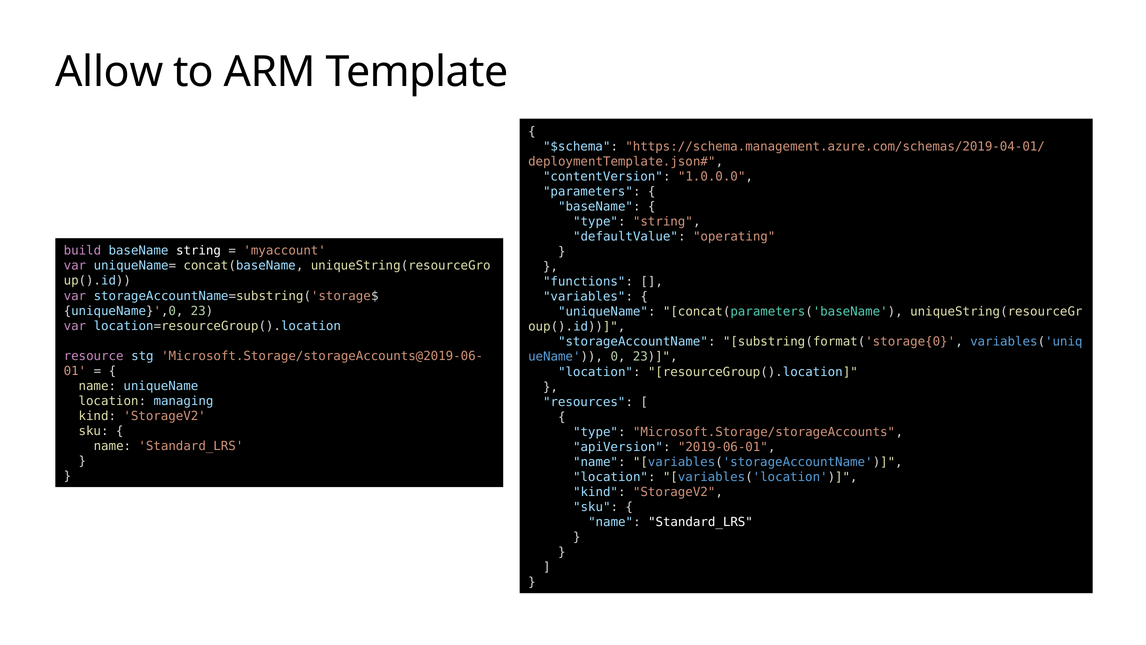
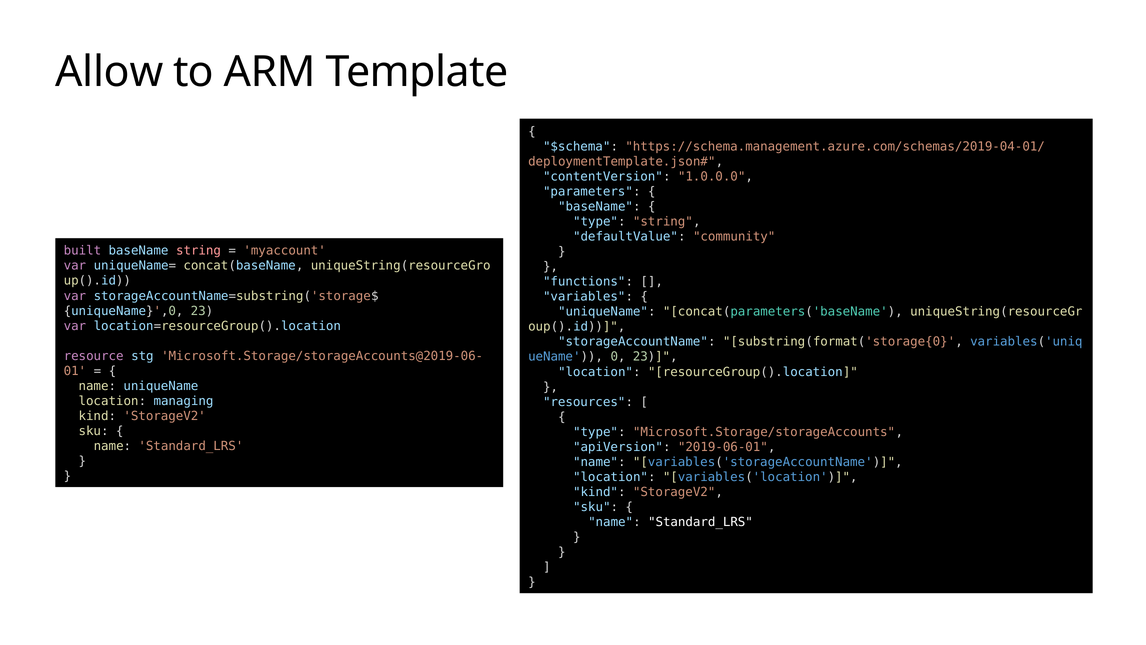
operating: operating -> community (734, 236)
build: build -> built (82, 251)
string colour: white -> pink (198, 251)
